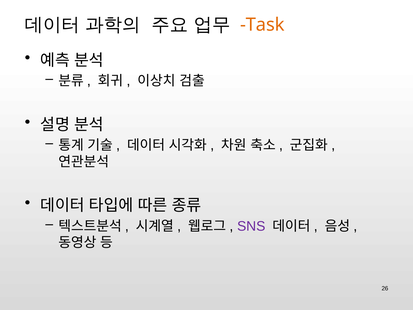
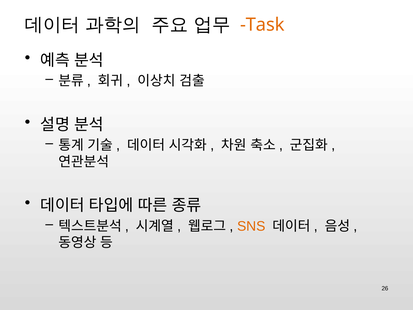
SNS colour: purple -> orange (251, 226)
